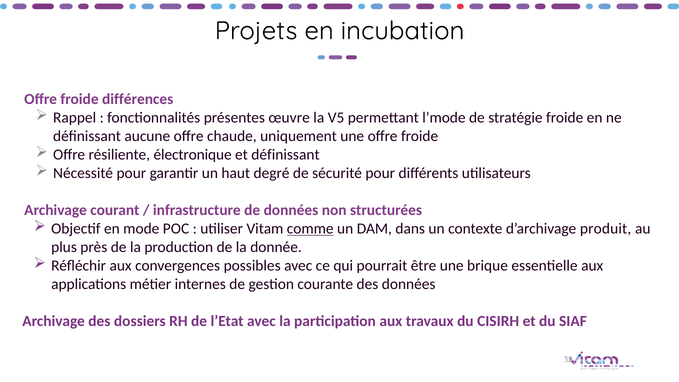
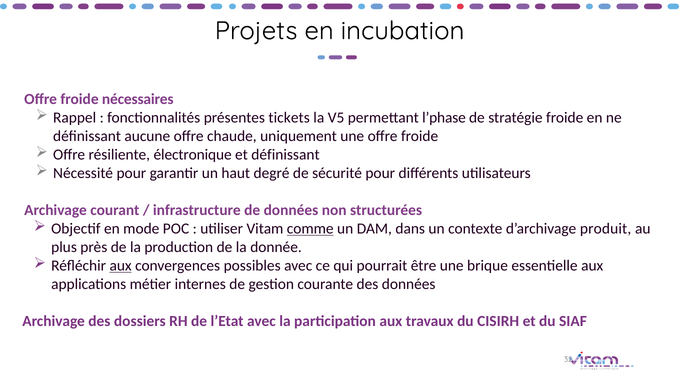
différences: différences -> nécessaires (138, 99)
œuvre: œuvre -> tickets (289, 118)
l’mode: l’mode -> l’phase (444, 118)
aux underline: none -> present (121, 266)
